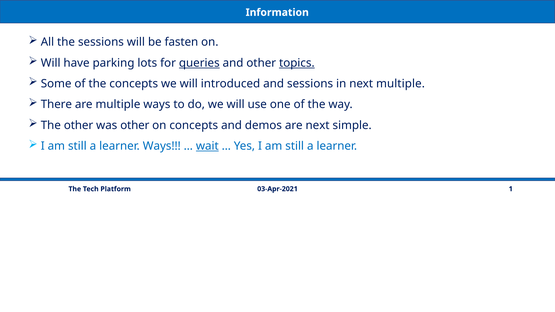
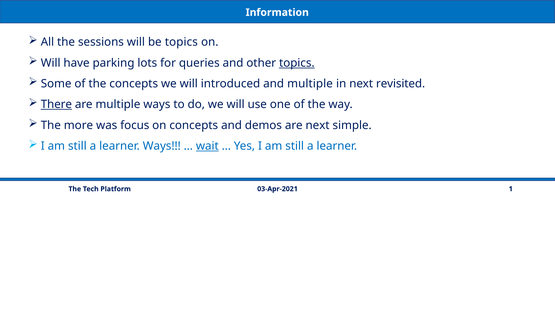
be fasten: fasten -> topics (181, 42)
queries underline: present -> none (199, 63)
and sessions: sessions -> multiple (310, 84)
next multiple: multiple -> revisited (401, 84)
There underline: none -> present (56, 105)
The other: other -> more (78, 125)
was other: other -> focus (135, 125)
